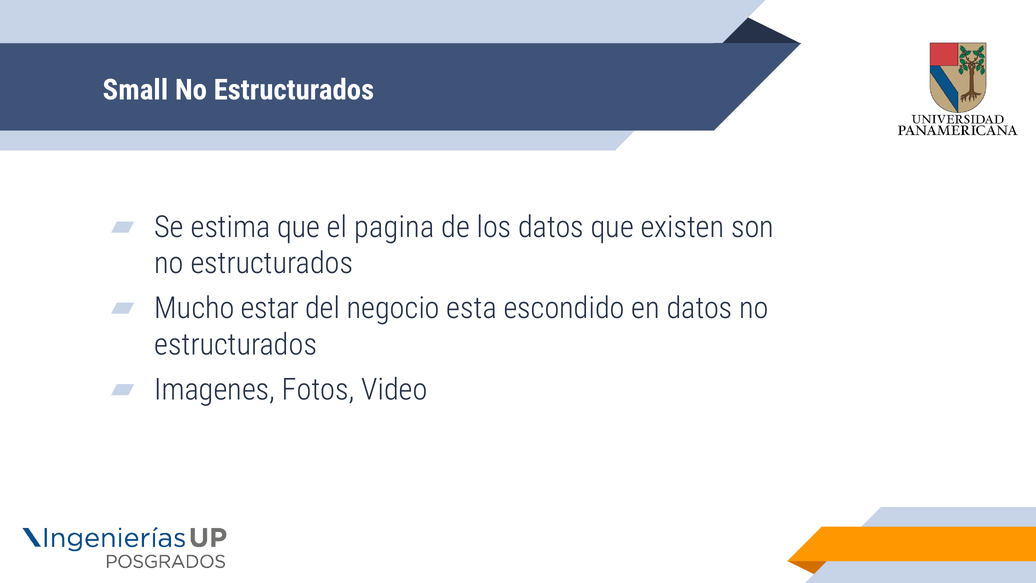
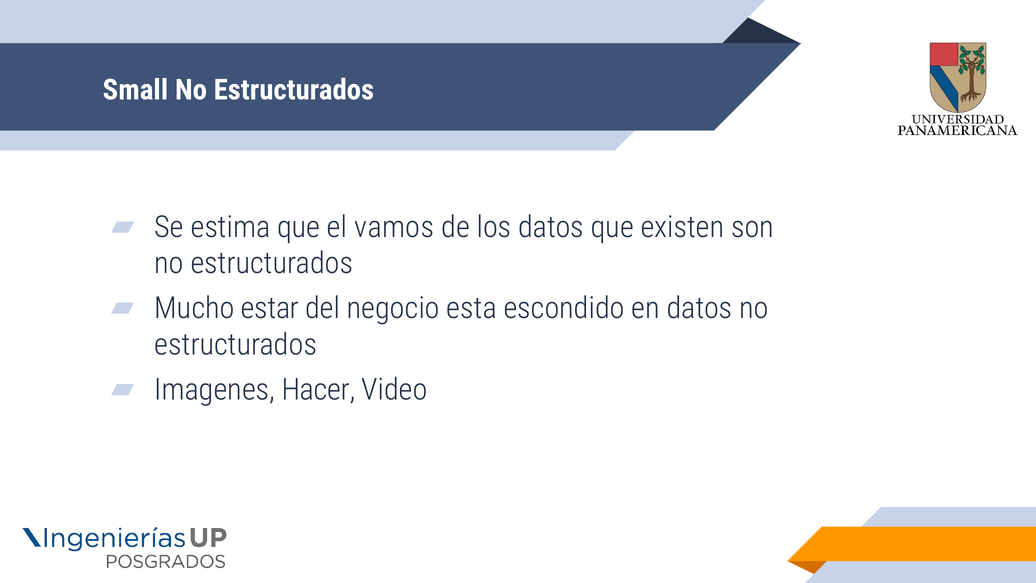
pagina: pagina -> vamos (394, 227)
Fotos: Fotos -> Hacer (318, 389)
